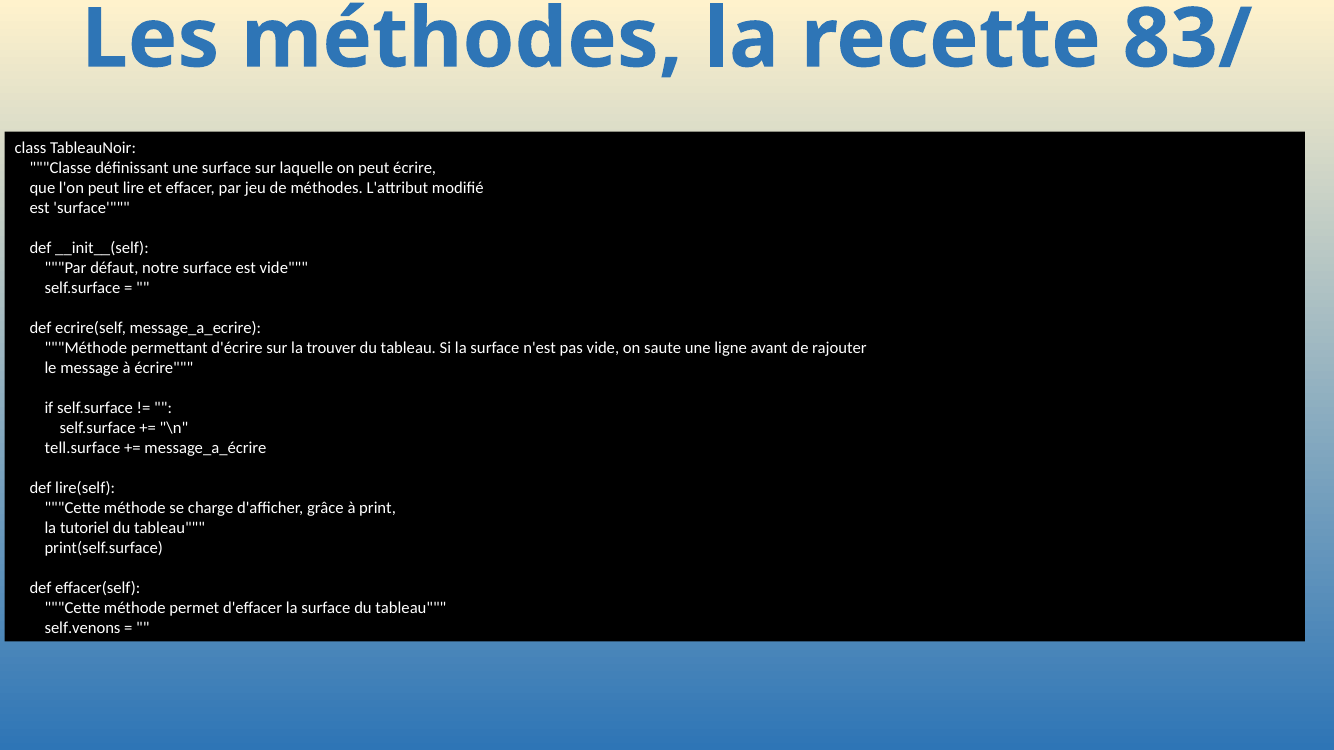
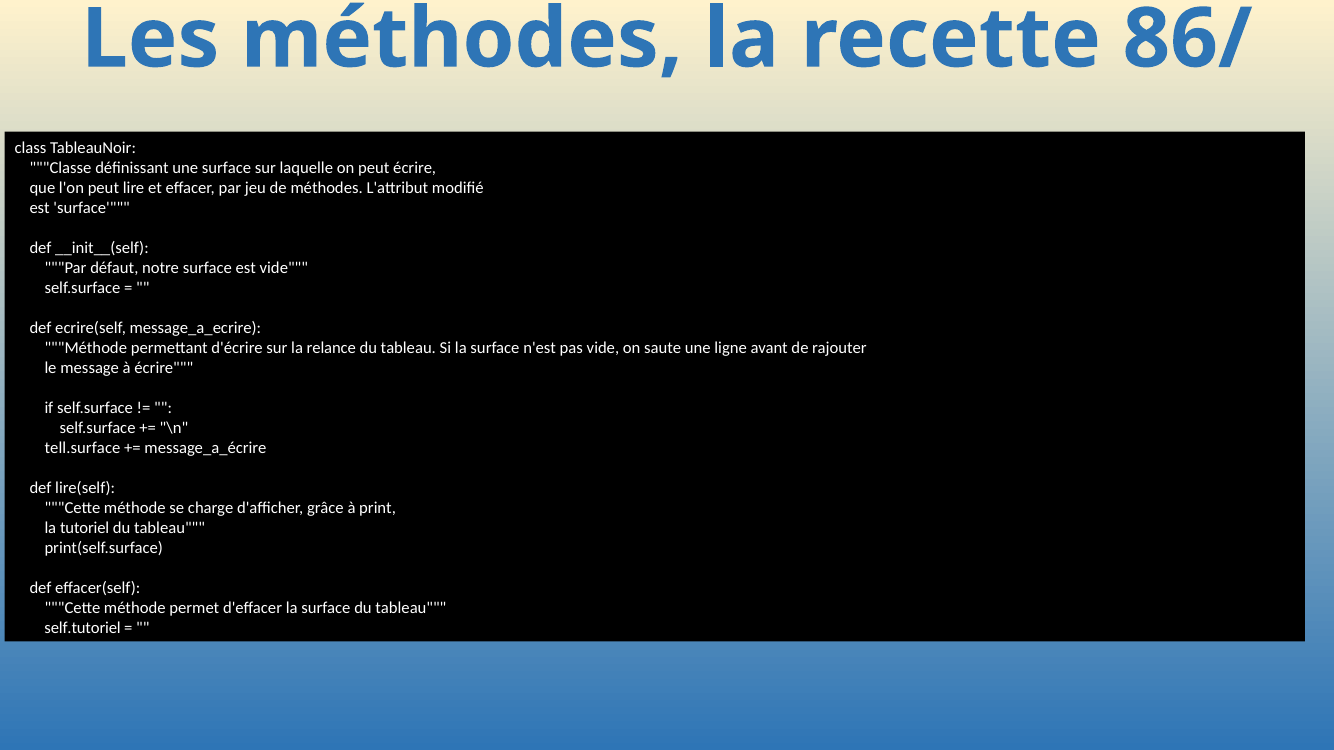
83/: 83/ -> 86/ (1188, 39)
trouver: trouver -> relance (331, 348)
self.venons: self.venons -> self.tutoriel (83, 628)
